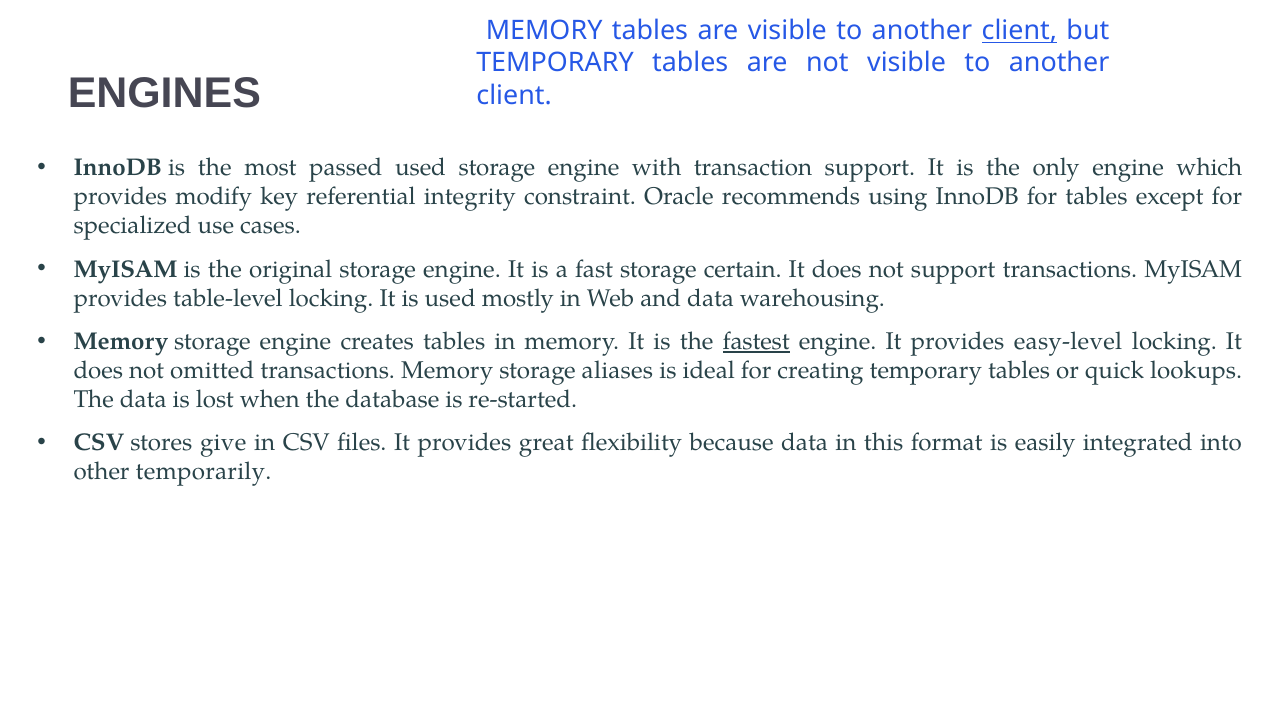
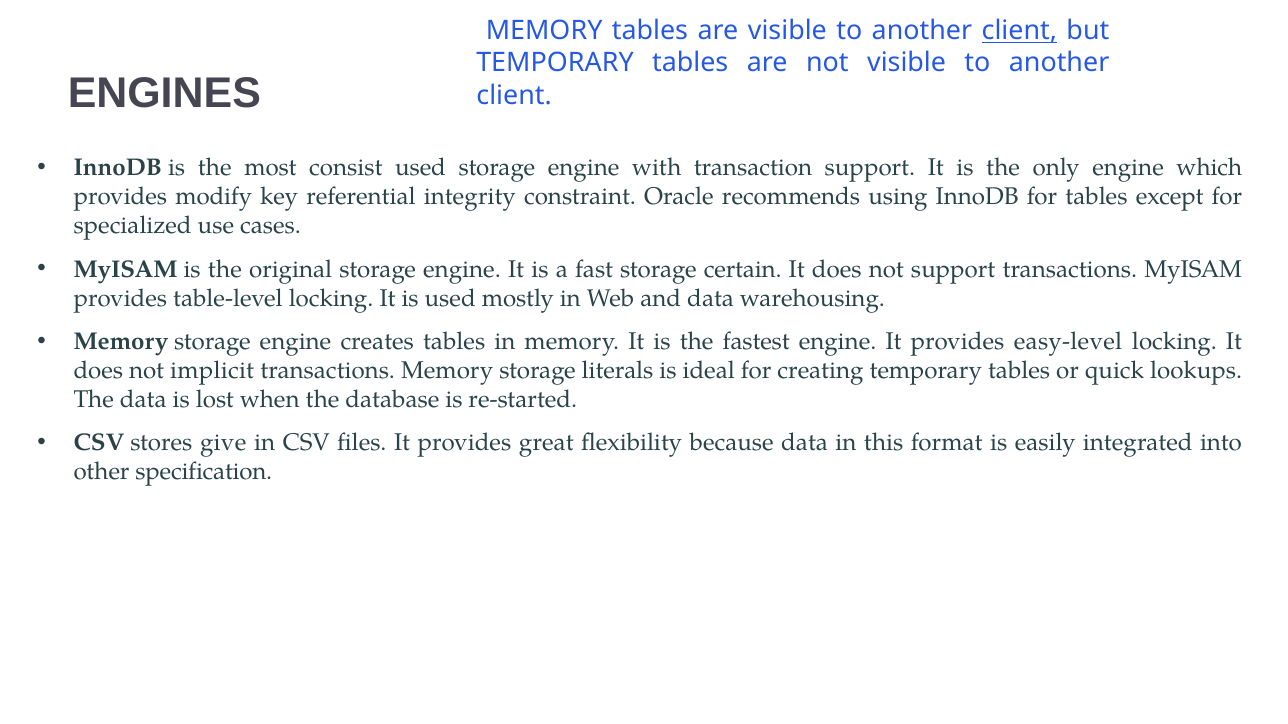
passed: passed -> consist (346, 168)
fastest underline: present -> none (756, 342)
omitted: omitted -> implicit (212, 371)
aliases: aliases -> literals (618, 371)
temporarily: temporarily -> specification (204, 472)
